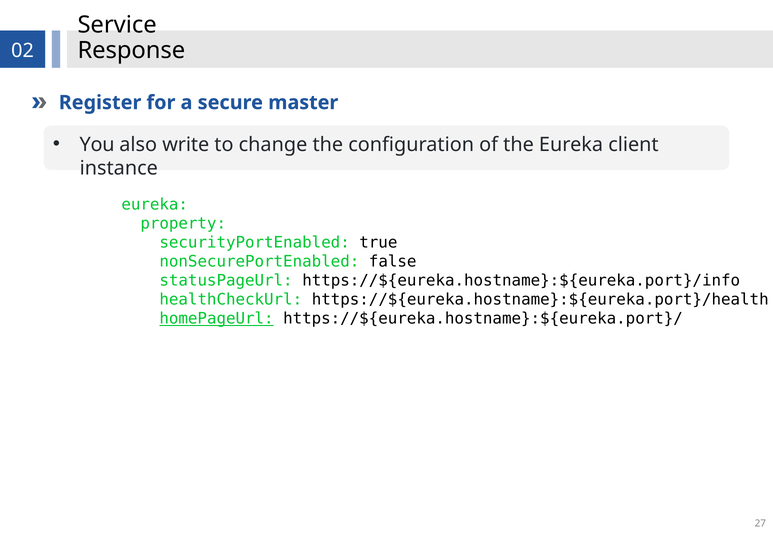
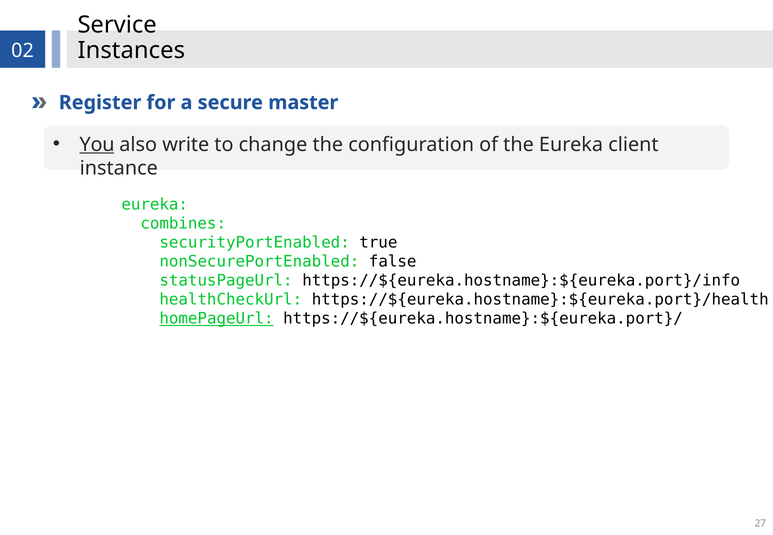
Response: Response -> Instances (131, 50)
You underline: none -> present (97, 145)
property: property -> combines (183, 224)
